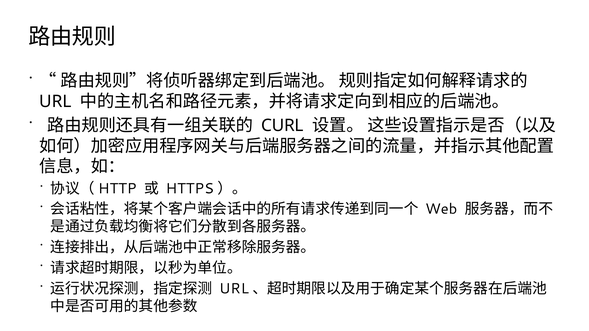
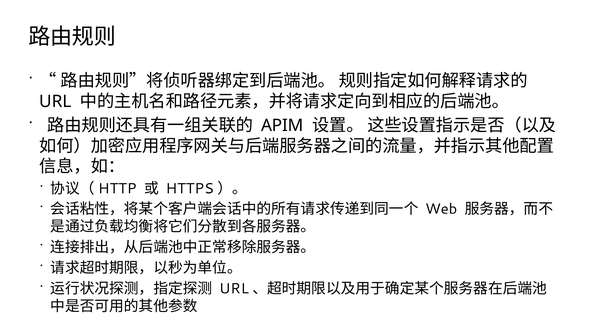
CURL: CURL -> APIM (282, 126)
